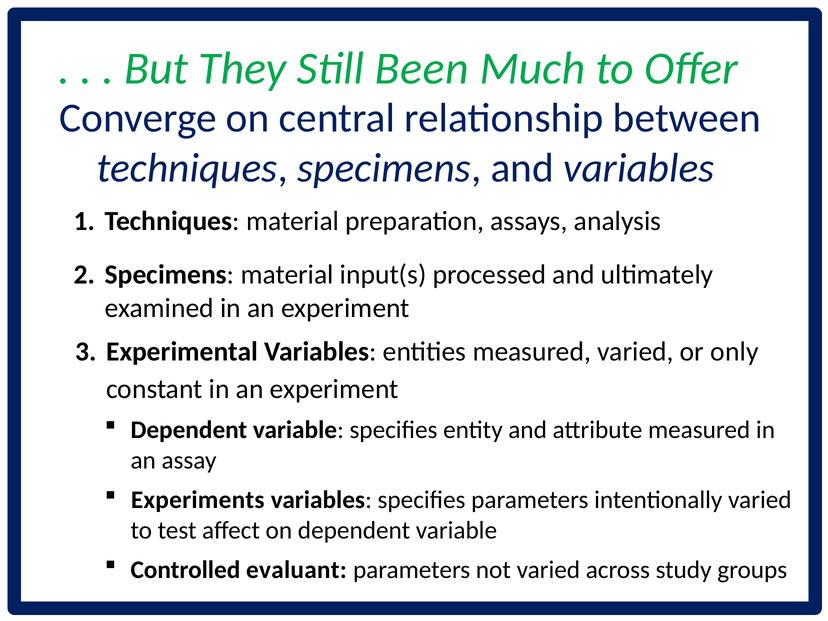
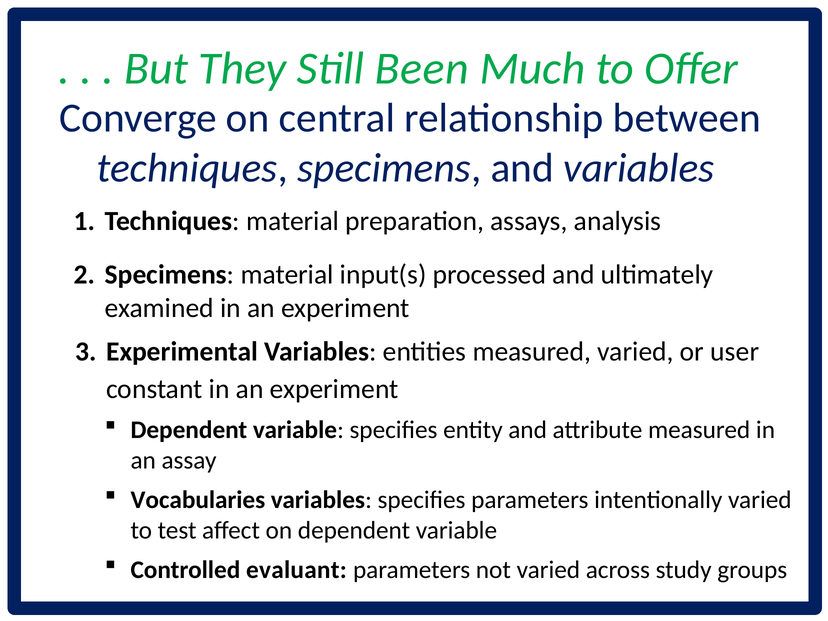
only: only -> user (735, 351)
Experiments: Experiments -> Vocabularies (198, 500)
